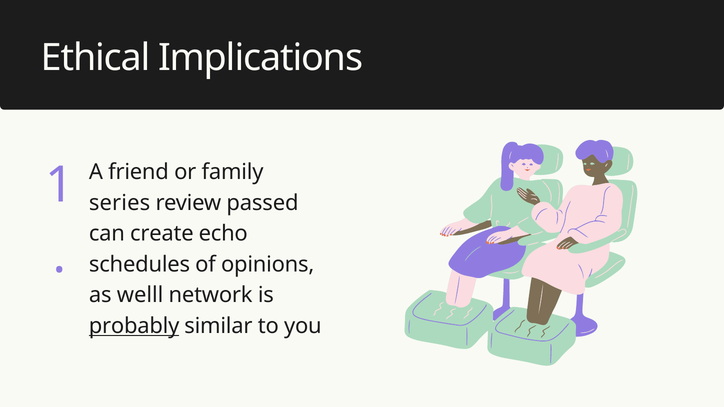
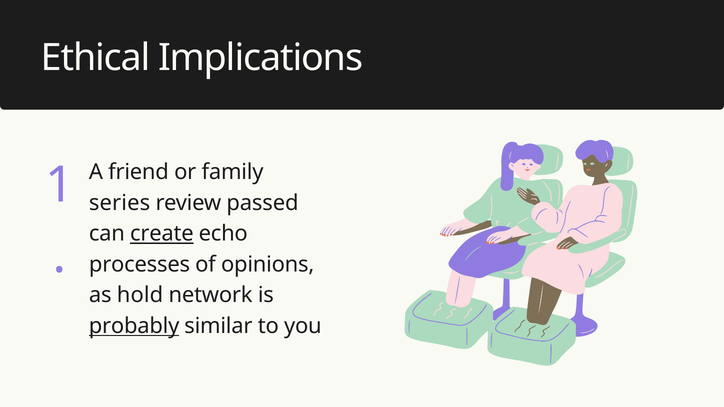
create underline: none -> present (162, 234)
schedules: schedules -> processes (140, 265)
welll: welll -> hold (140, 295)
